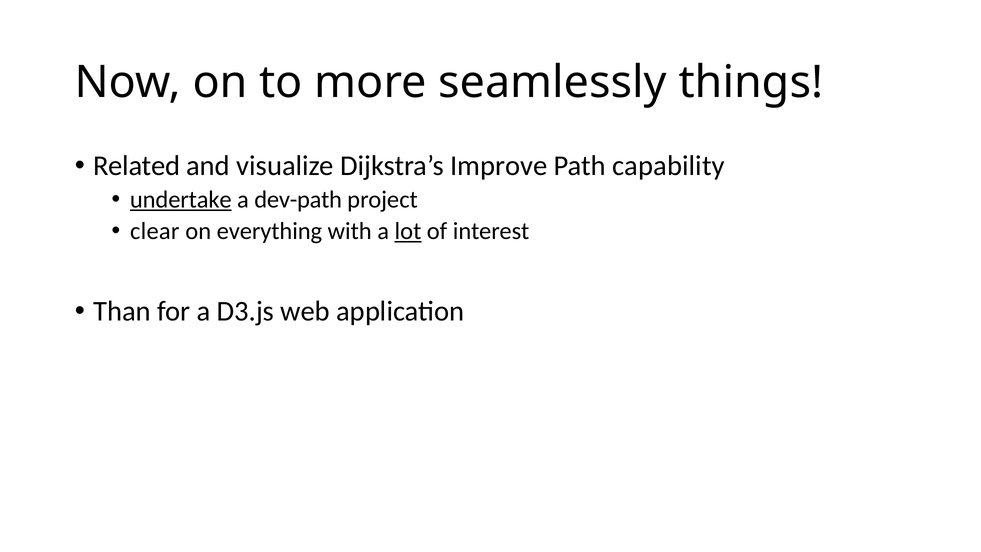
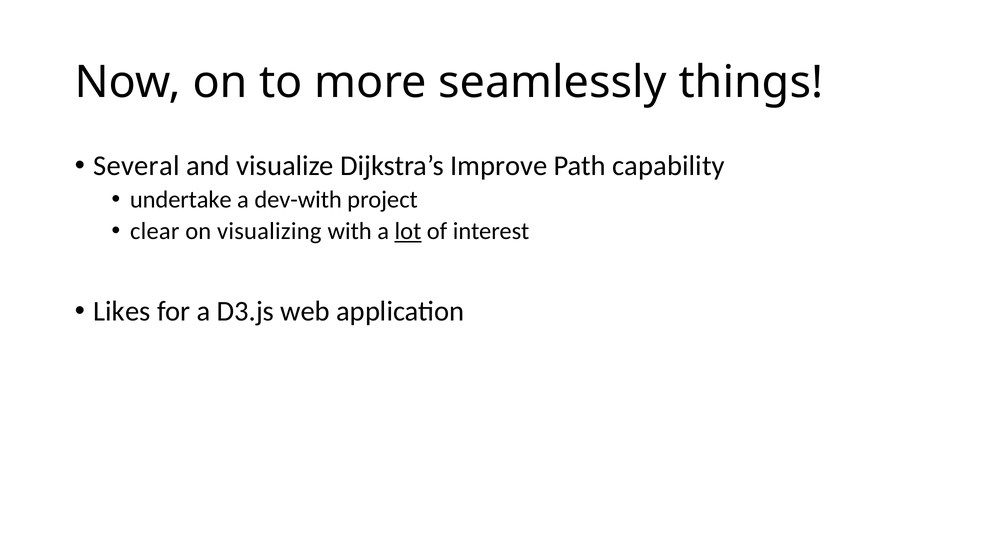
Related: Related -> Several (136, 166)
undertake underline: present -> none (181, 200)
dev-path: dev-path -> dev-with (298, 200)
everything: everything -> visualizing (269, 231)
Than: Than -> Likes (122, 311)
